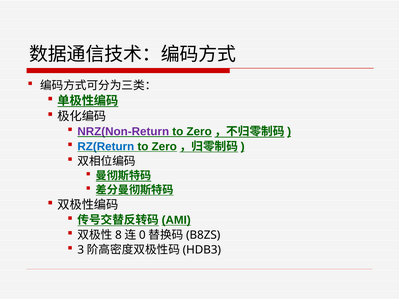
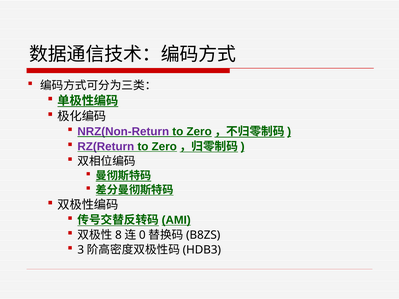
RZ(Return colour: blue -> purple (106, 147)
